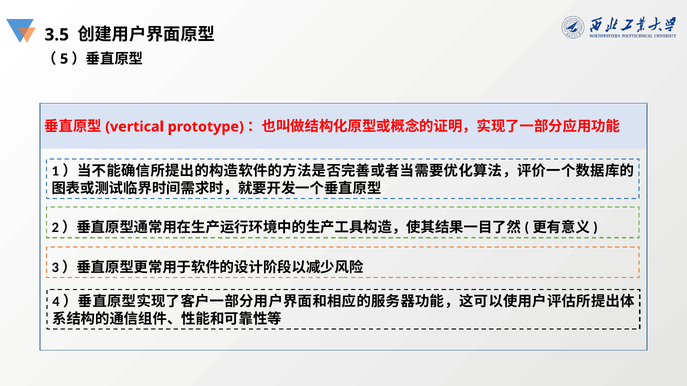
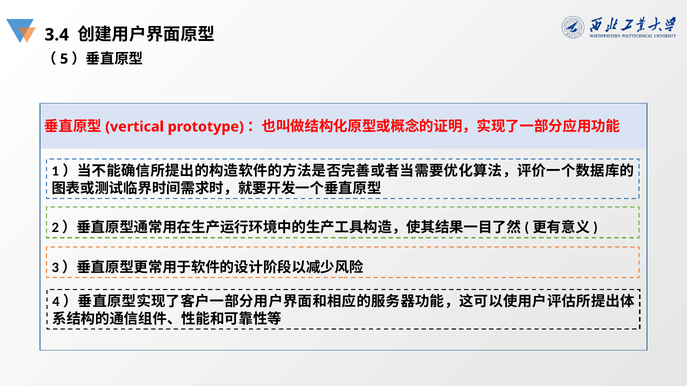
3.5: 3.5 -> 3.4 (57, 35)
